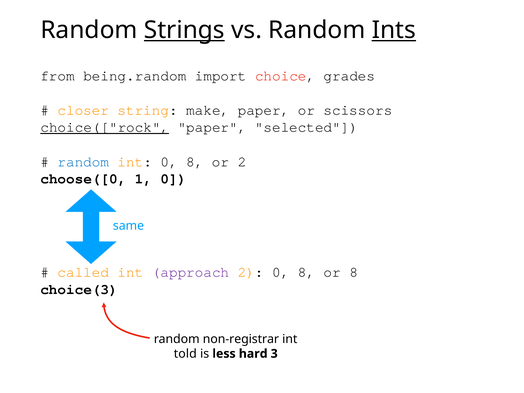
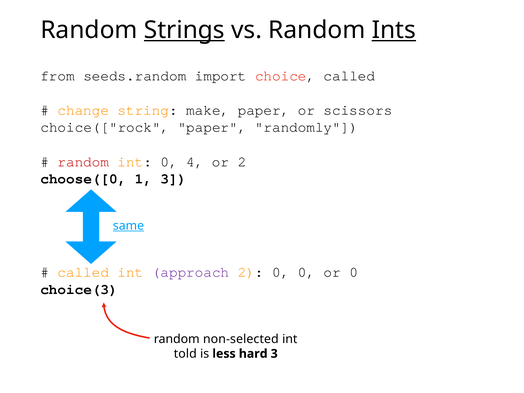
being.random: being.random -> seeds.random (135, 76)
choice grades: grades -> called (349, 76)
closer: closer -> change (83, 110)
choice(["rock underline: present -> none (105, 127)
selected: selected -> randomly (306, 127)
random colour: blue -> red (83, 162)
int 0 8: 8 -> 4 (195, 162)
1 0: 0 -> 3 (173, 179)
same underline: none -> present (128, 226)
2 0 8: 8 -> 0 (306, 272)
or 8: 8 -> 0 (354, 272)
non-registrar: non-registrar -> non-selected (241, 339)
